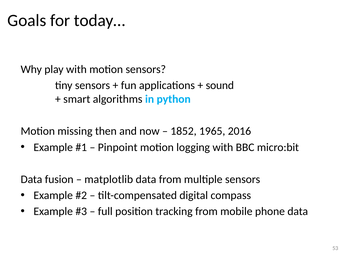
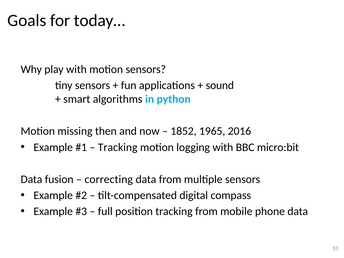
Pinpoint: Pinpoint -> Tracking (118, 147)
matplotlib: matplotlib -> correcting (109, 179)
